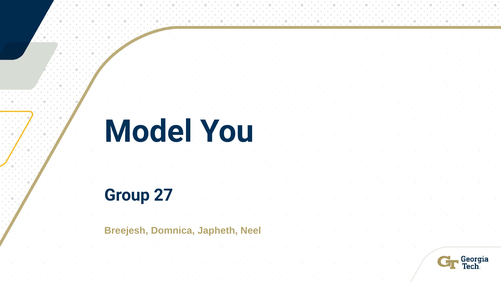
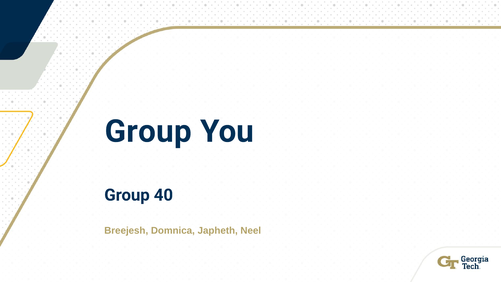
Model: Model -> Group (148, 131)
27: 27 -> 40 (163, 195)
